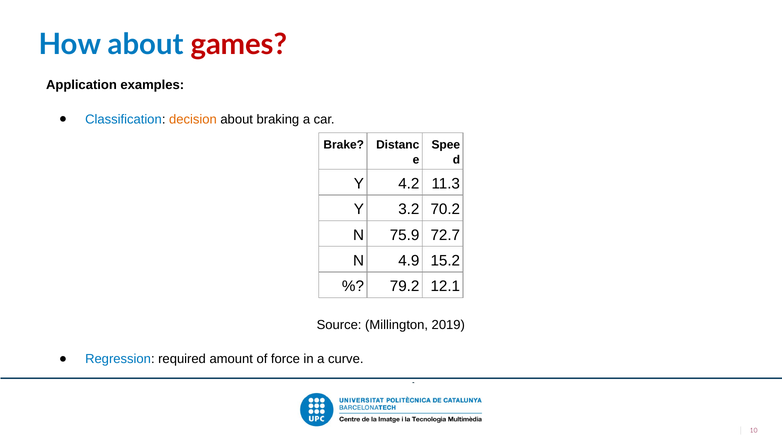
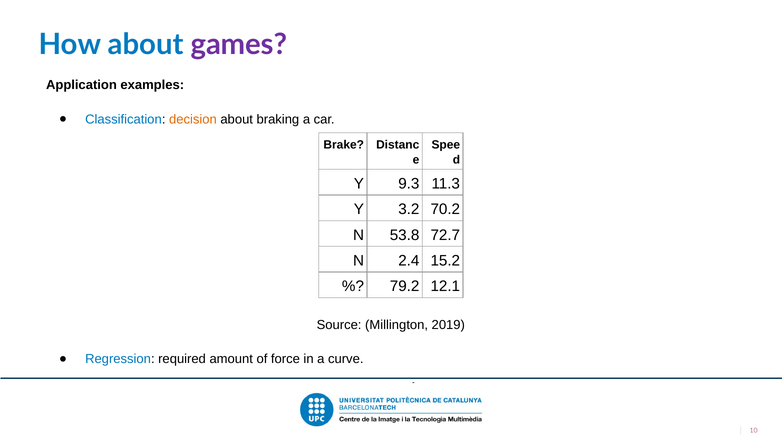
games colour: red -> purple (239, 44)
4.2: 4.2 -> 9.3 (409, 184)
75.9: 75.9 -> 53.8 (405, 235)
4.9: 4.9 -> 2.4 (409, 261)
